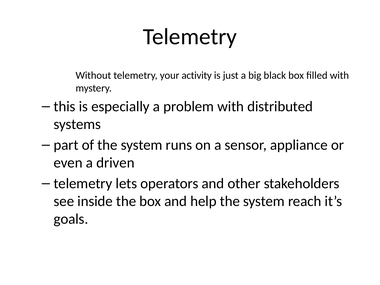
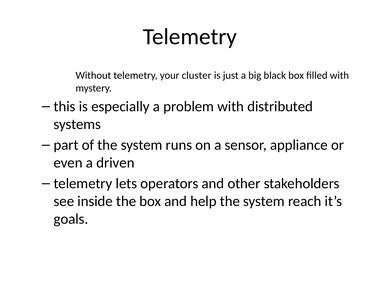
activity: activity -> cluster (197, 75)
